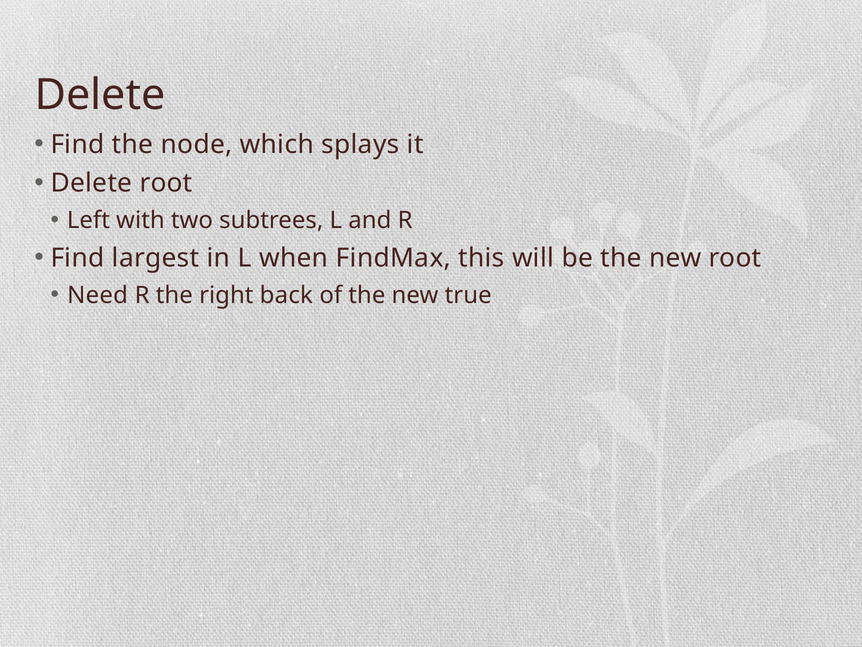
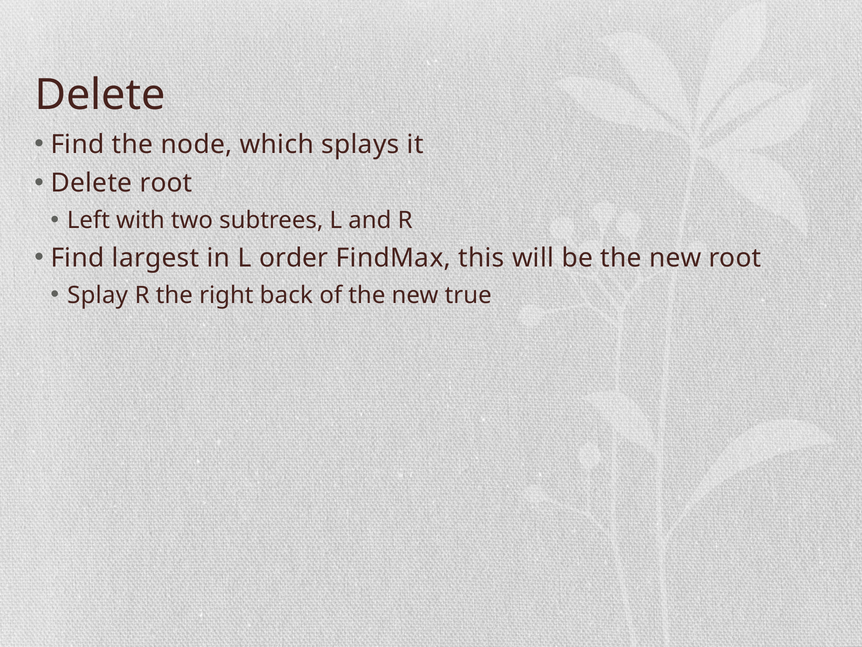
when: when -> order (294, 258)
Need: Need -> Splay (98, 295)
